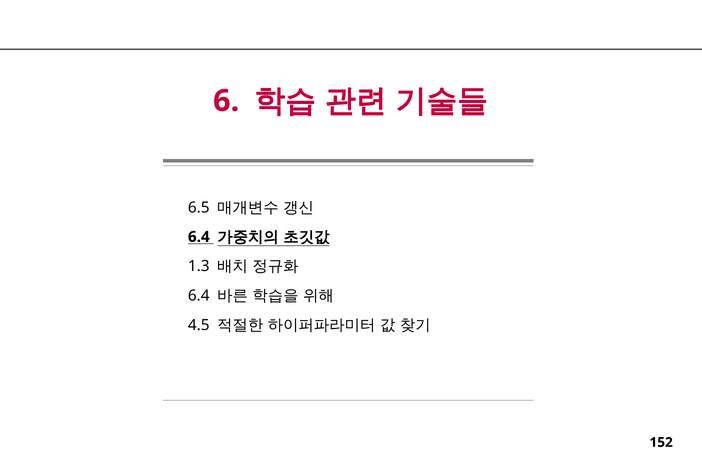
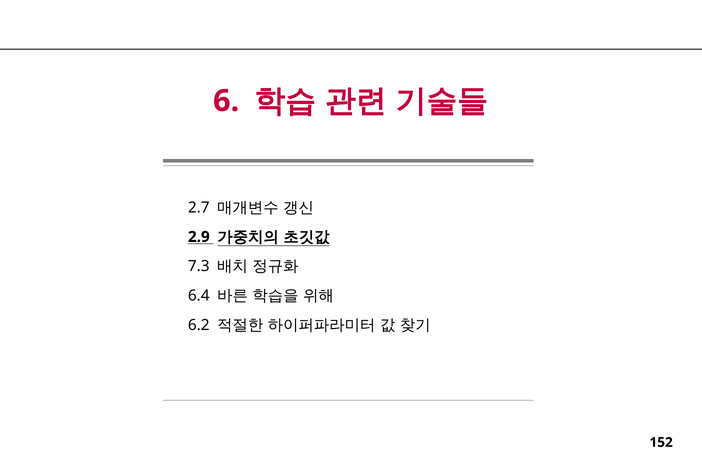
6.5: 6.5 -> 2.7 (199, 208)
6.4: 6.4 -> 2.9 (199, 237)
1.3: 1.3 -> 7.3 (199, 266)
4.5: 4.5 -> 6.2 (199, 325)
